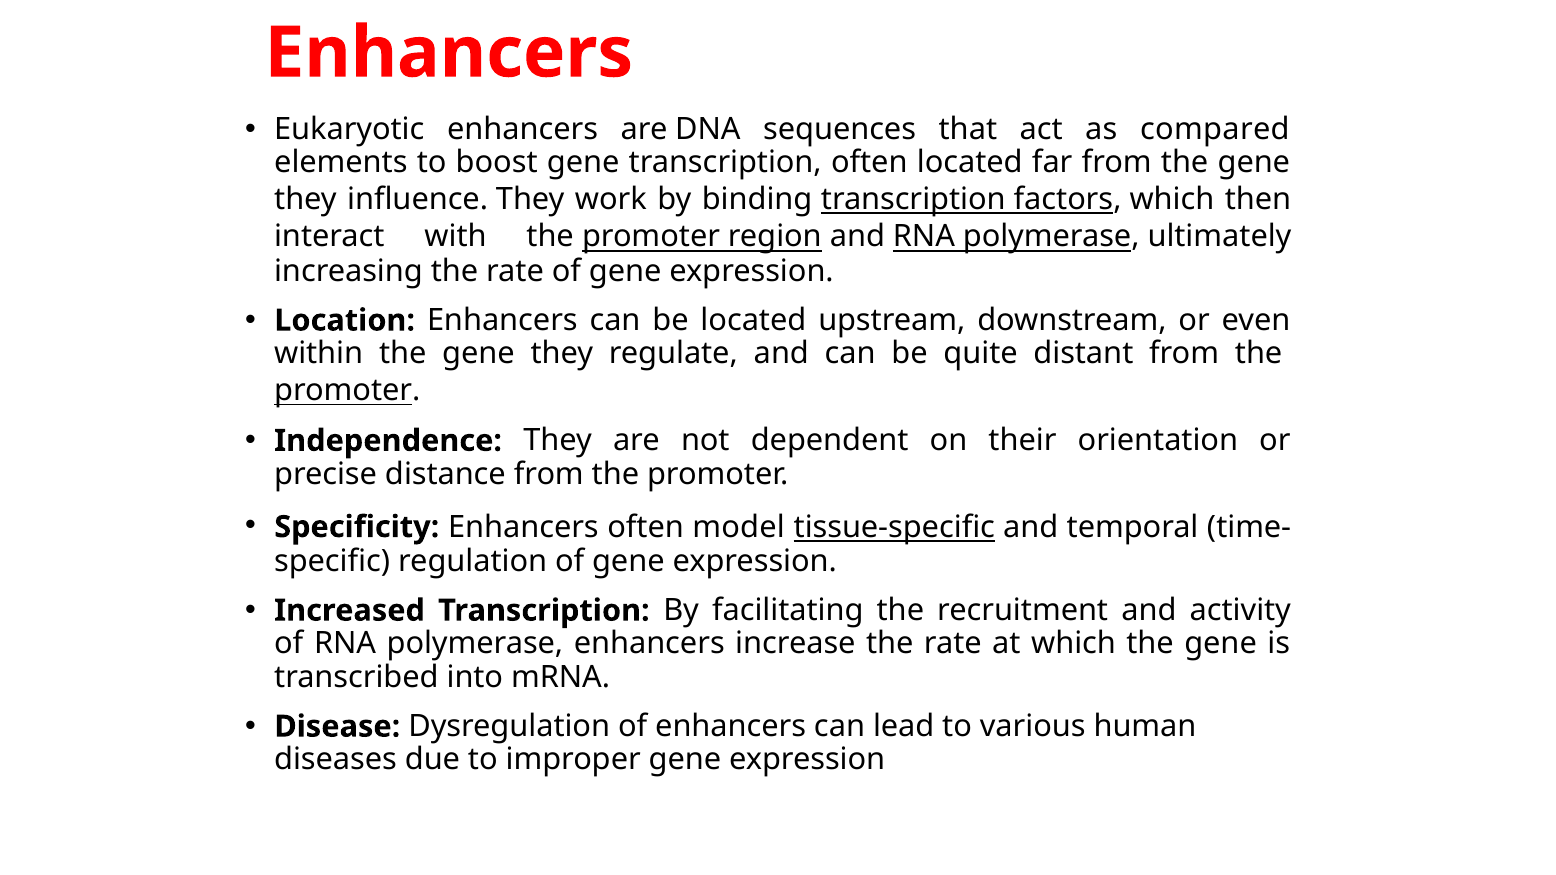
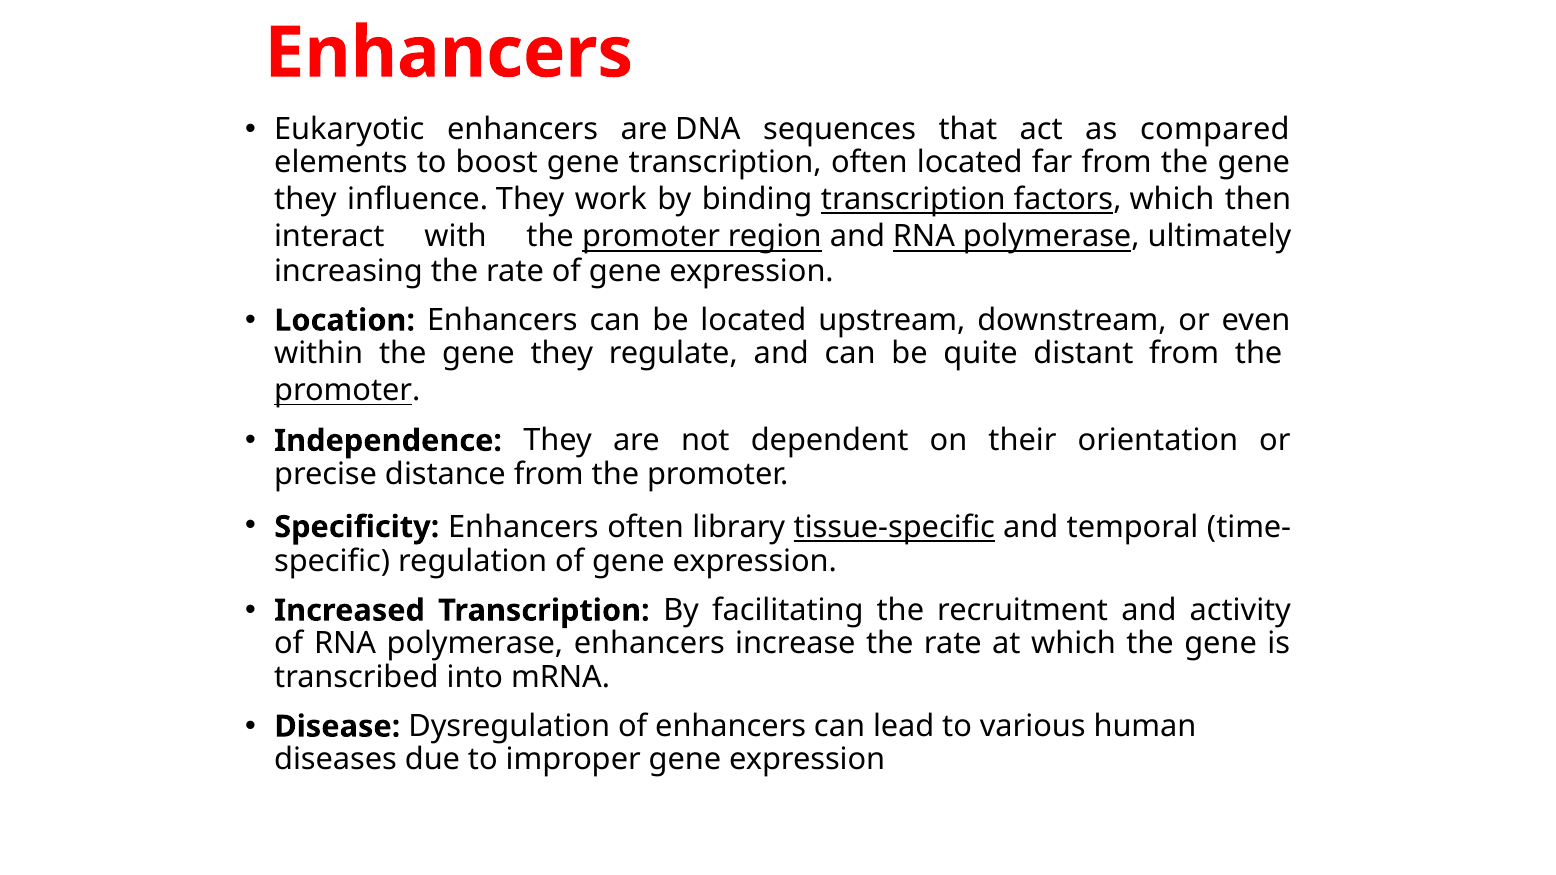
model: model -> library (739, 527)
